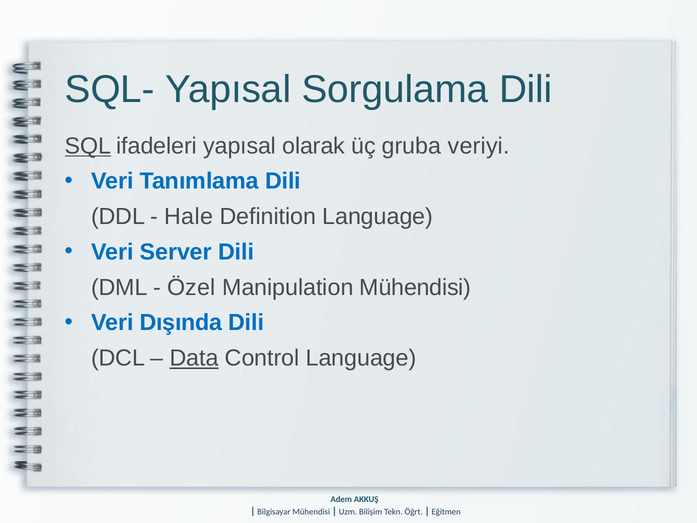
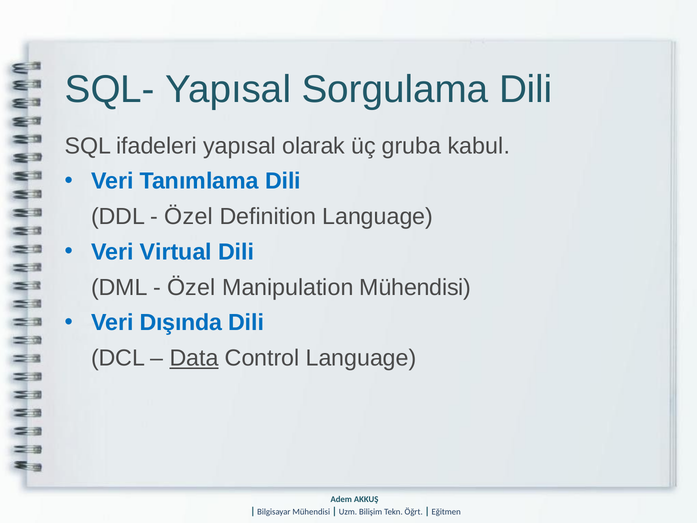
SQL underline: present -> none (88, 146)
veriyi: veriyi -> kabul (479, 146)
Hale: Hale -> Özel (189, 217)
Server: Server -> Virtual (176, 252)
